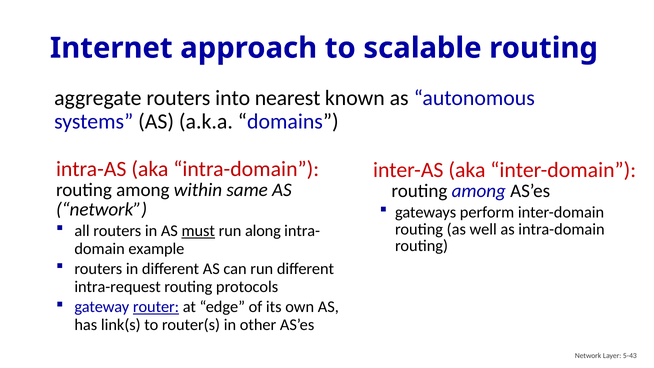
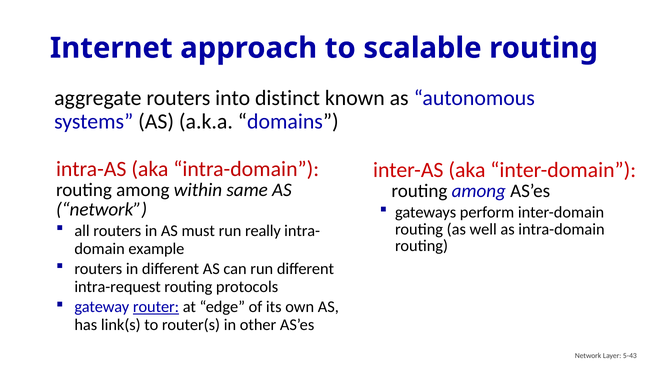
nearest: nearest -> distinct (288, 98)
must underline: present -> none (198, 231)
along: along -> really (263, 231)
